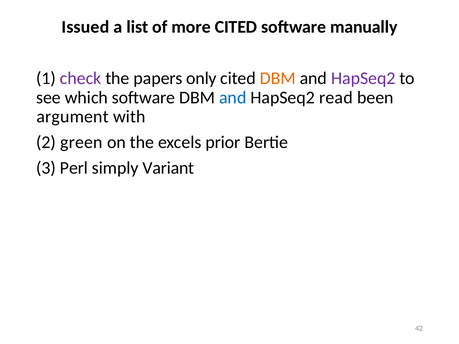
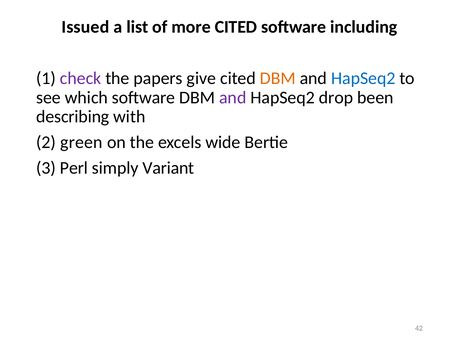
manually: manually -> including (364, 27)
only: only -> give (201, 78)
HapSeq2 colour: purple -> blue (363, 78)
and colour: blue -> purple (233, 98)
read: read -> drop (336, 98)
argument: argument -> describing (73, 117)
prior: prior -> wide (223, 142)
